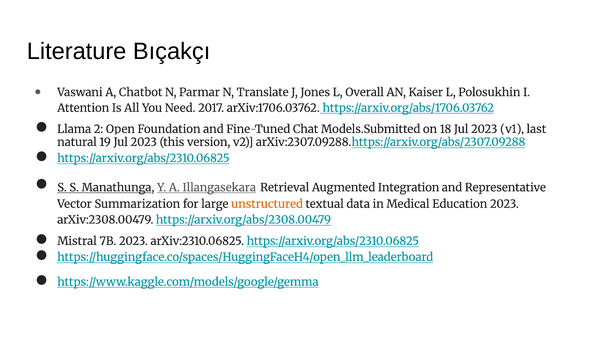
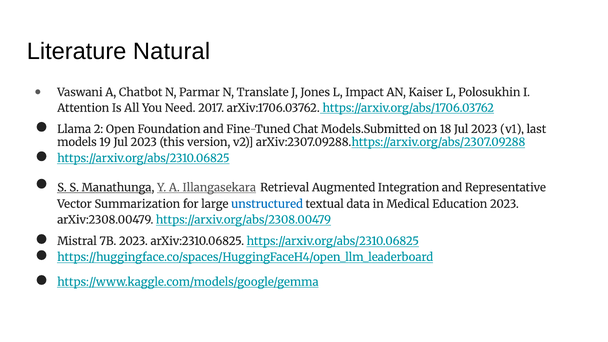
Bıçakçı: Bıçakçı -> Natural (172, 52)
Overall: Overall -> Impact (365, 92)
natural: natural -> models (77, 142)
unstructured colour: orange -> blue (267, 204)
